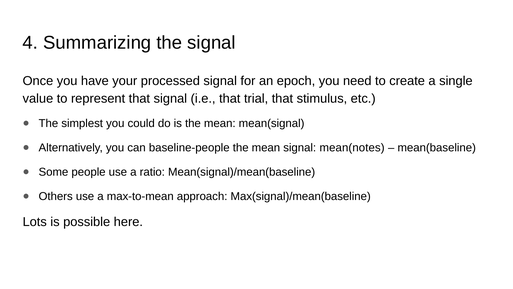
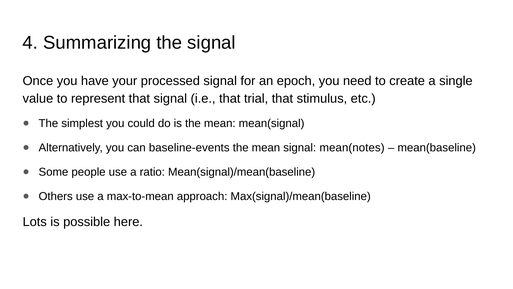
baseline-people: baseline-people -> baseline-events (189, 148)
